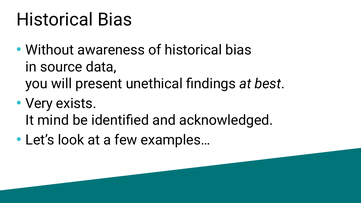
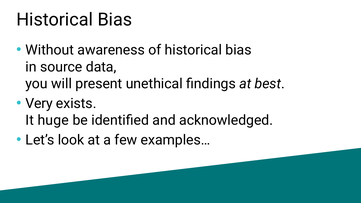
mind: mind -> huge (53, 120)
